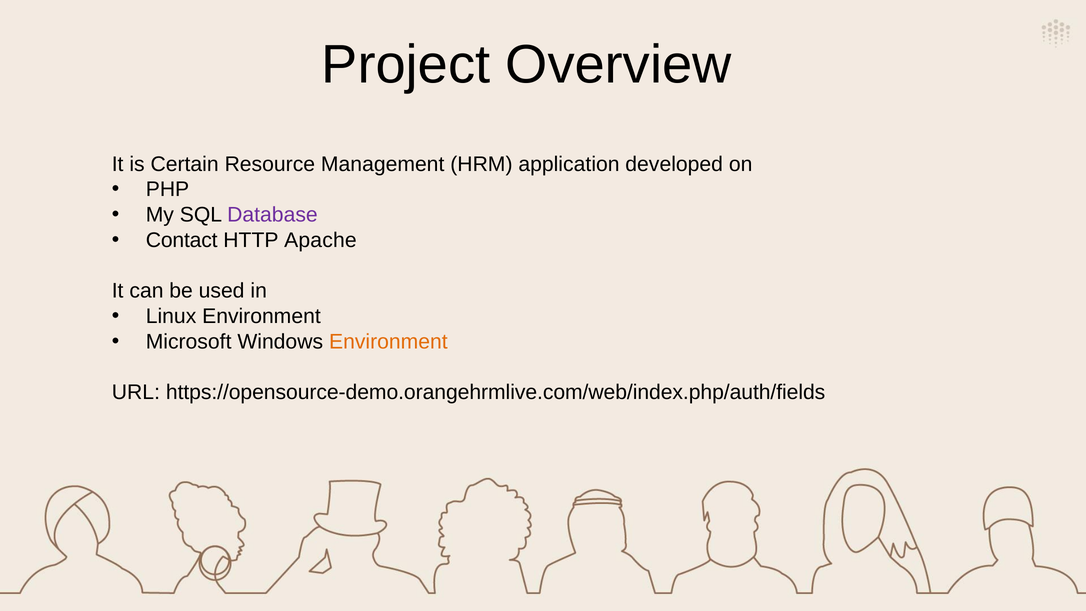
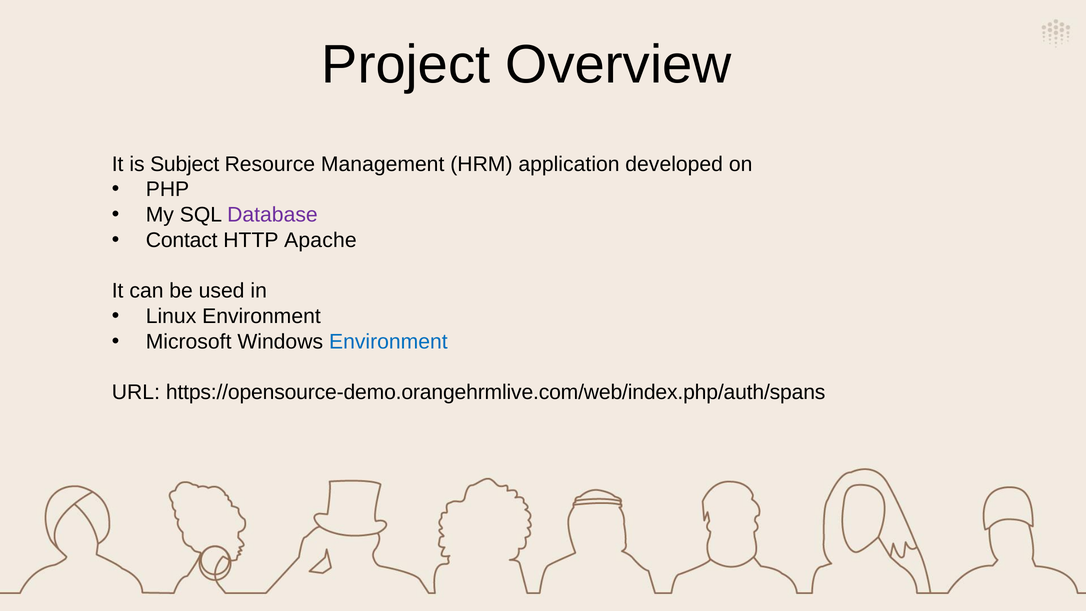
Certain: Certain -> Subject (185, 164)
Environment colour: orange -> blue (388, 342)
https://opensource-demo.orangehrmlive.com/web/index.php/auth/fields: https://opensource-demo.orangehrmlive.com/web/index.php/auth/fields -> https://opensource-demo.orangehrmlive.com/web/index.php/auth/spans (496, 392)
